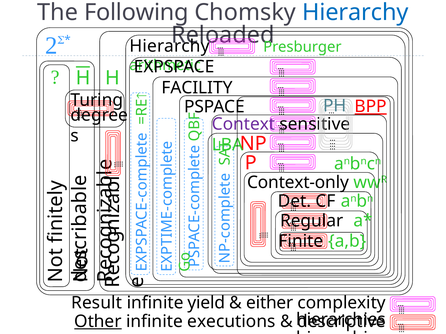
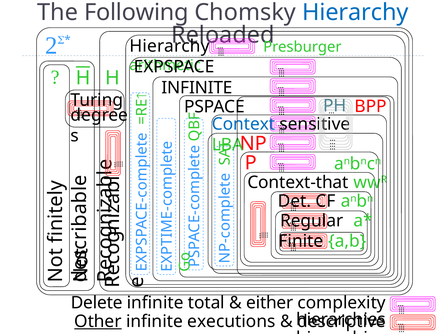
FACILITY: FACILITY -> INFINITE (197, 88)
BPP underline: present -> none (371, 107)
Context colour: purple -> blue (244, 124)
Context-only: Context-only -> Context-that (298, 183)
Result: Result -> Delete (97, 303)
yield: yield -> total (206, 303)
